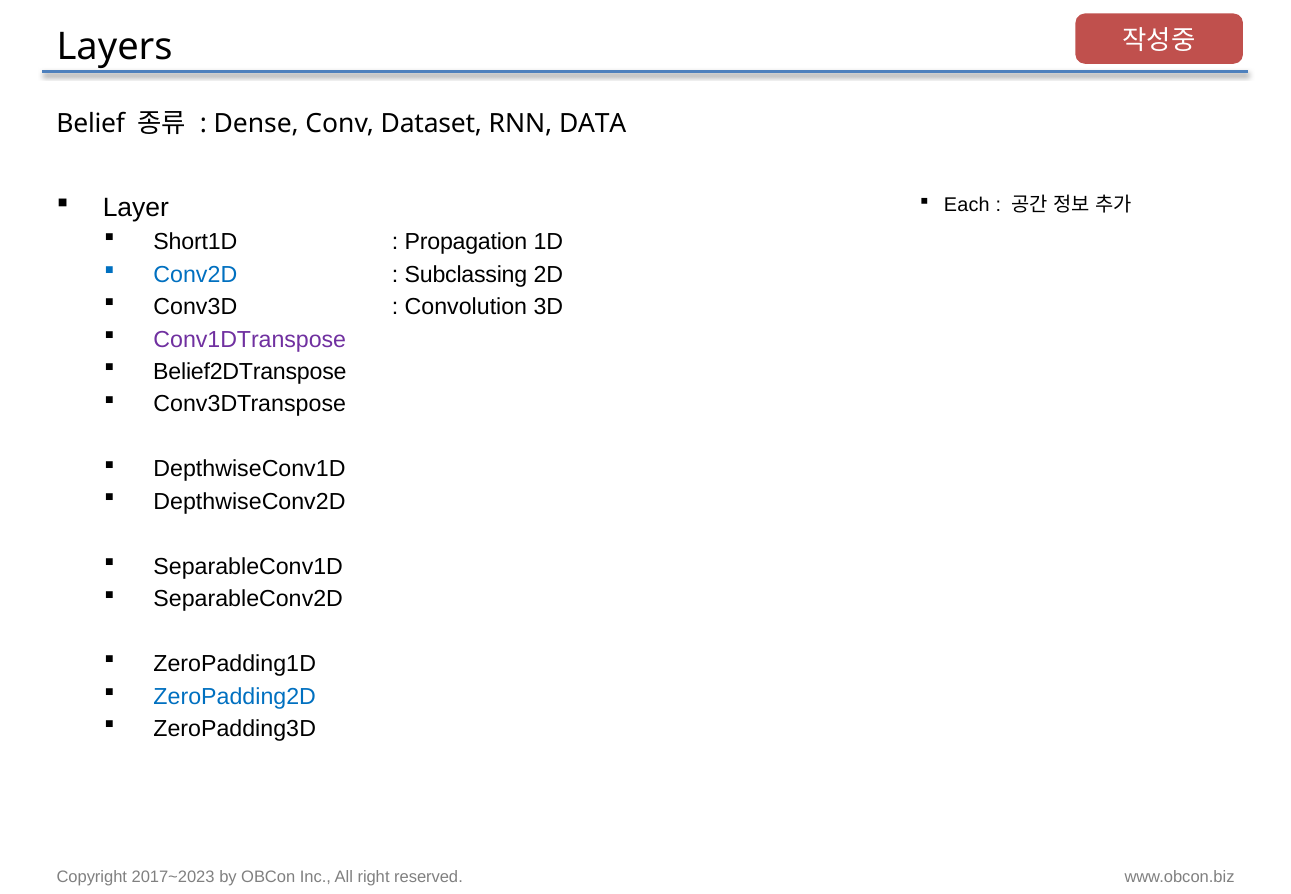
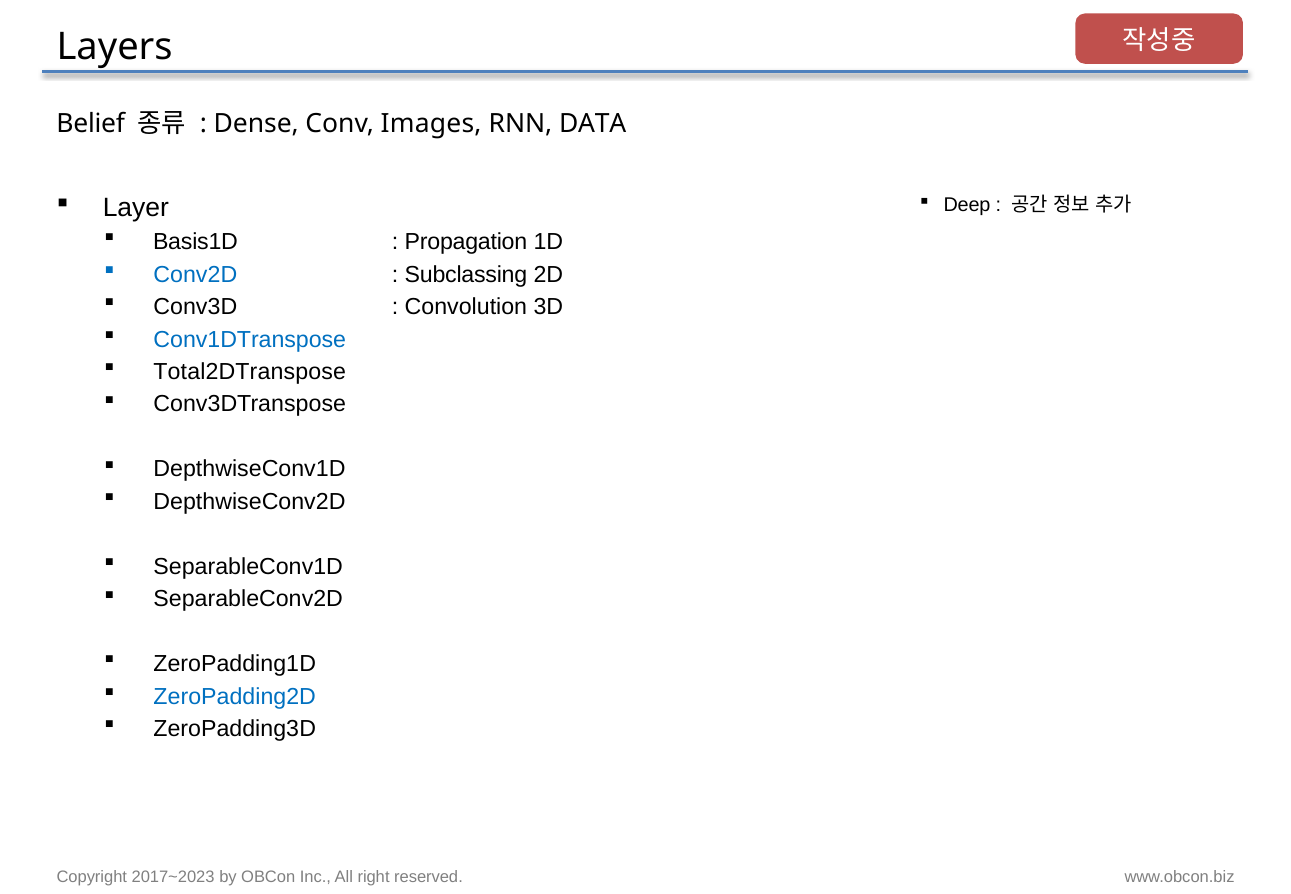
Dataset: Dataset -> Images (431, 123)
Each: Each -> Deep (967, 205)
Short1D: Short1D -> Basis1D (195, 242)
Conv1DTranspose colour: purple -> blue (250, 339)
Belief2DTranspose: Belief2DTranspose -> Total2DTranspose (250, 372)
